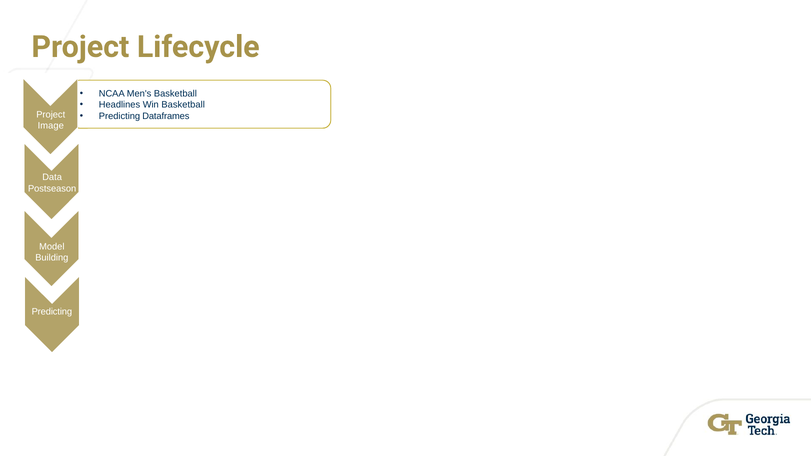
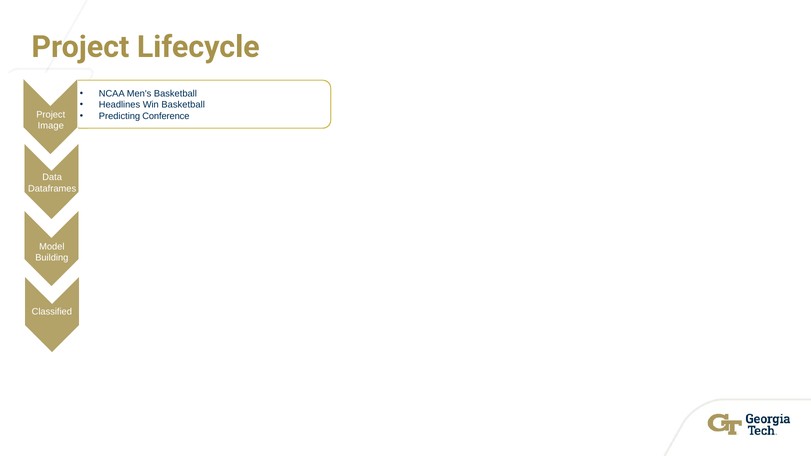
Dataframes: Dataframes -> Conference (166, 116)
Postseason: Postseason -> Dataframes (52, 189)
Predicting: Predicting -> Classified (52, 312)
